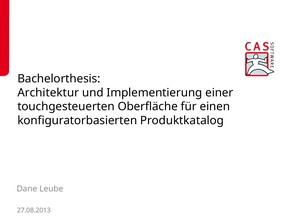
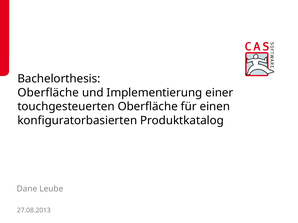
Architektur: Architektur -> Oberfläche (48, 93)
